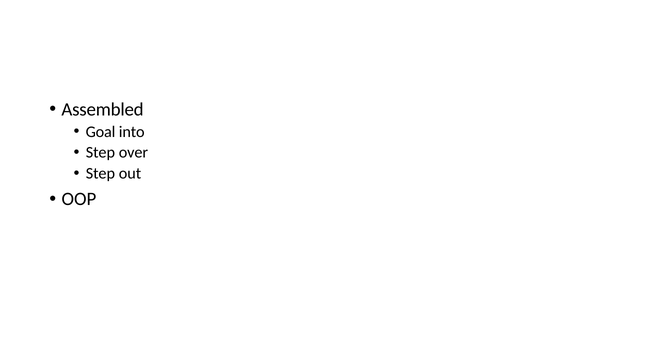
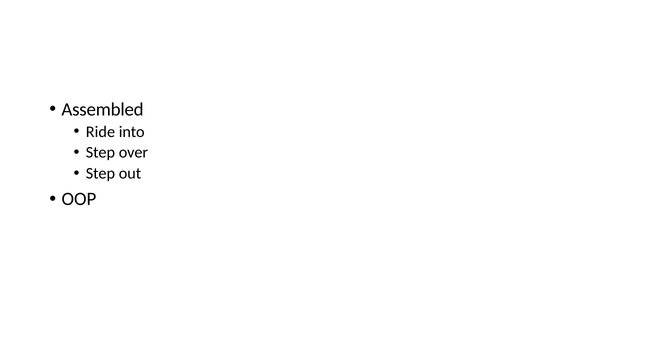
Goal: Goal -> Ride (100, 132)
